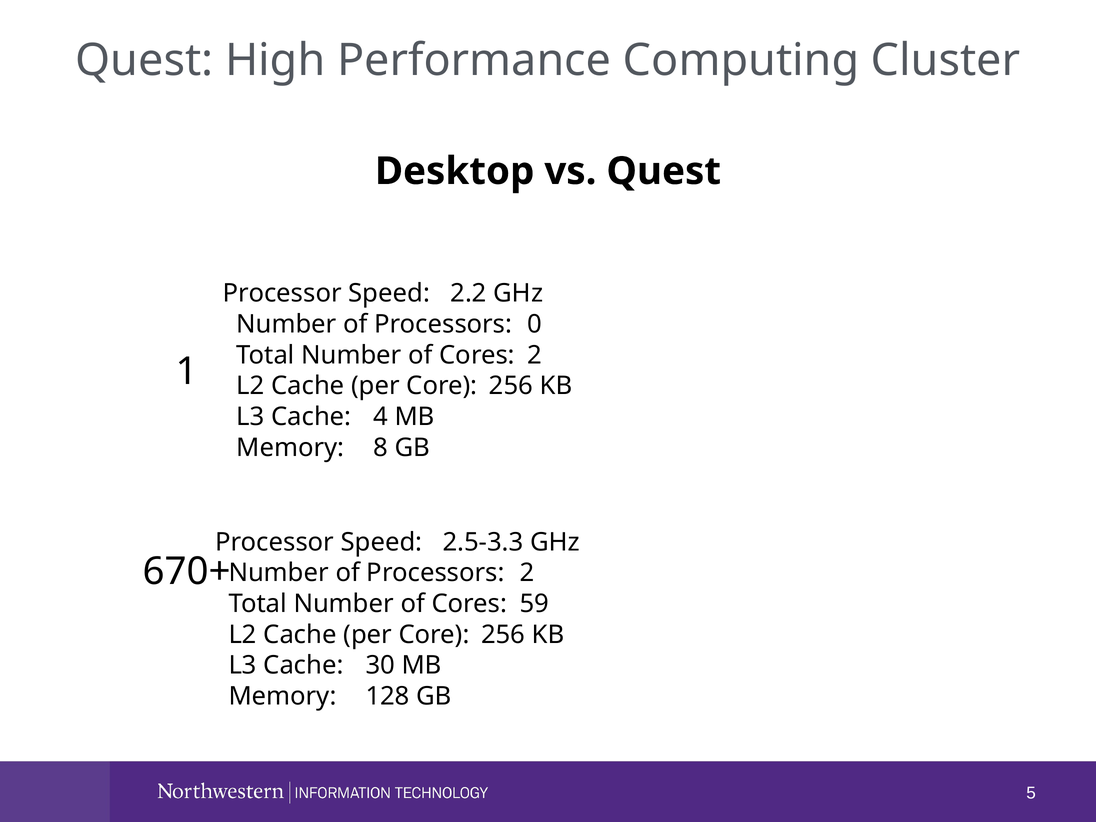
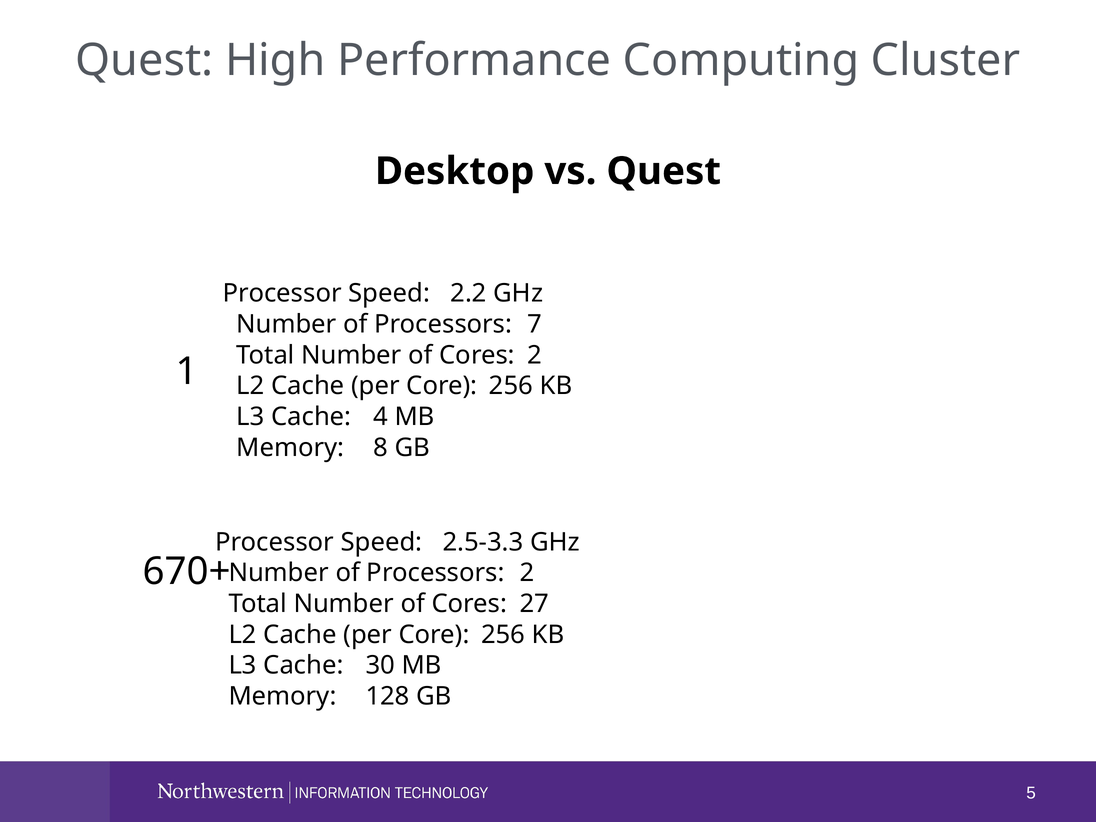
0: 0 -> 7 (535, 324)
59: 59 -> 27 (534, 604)
